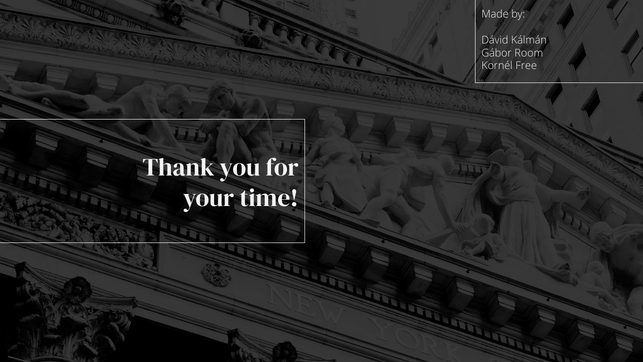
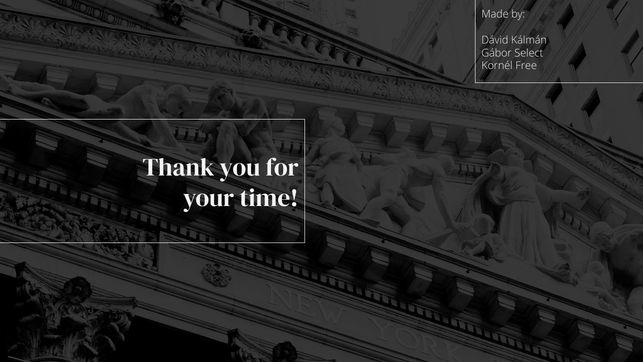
Room: Room -> Select (529, 53)
